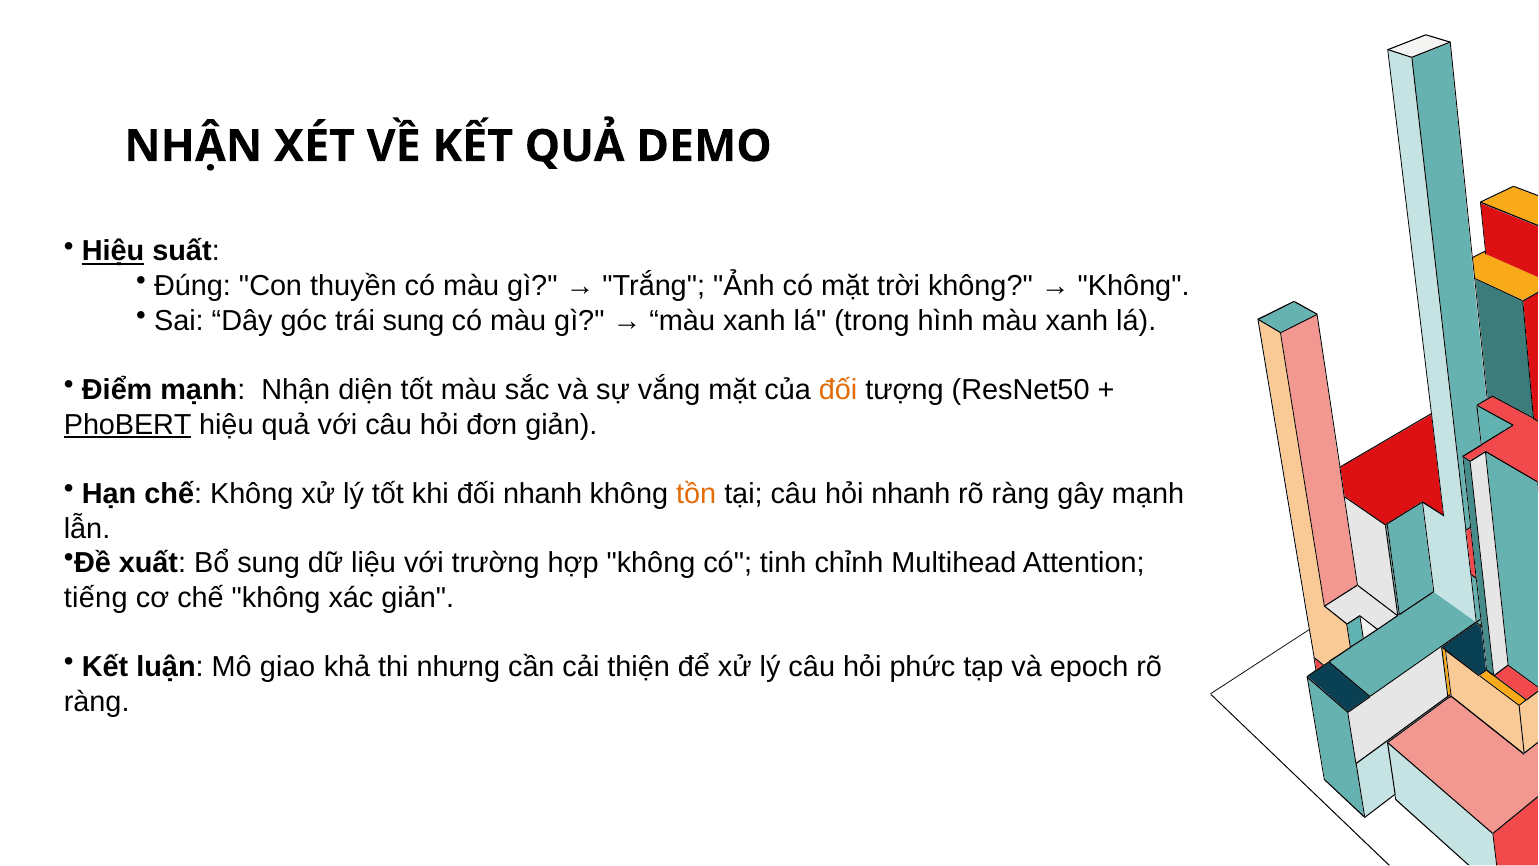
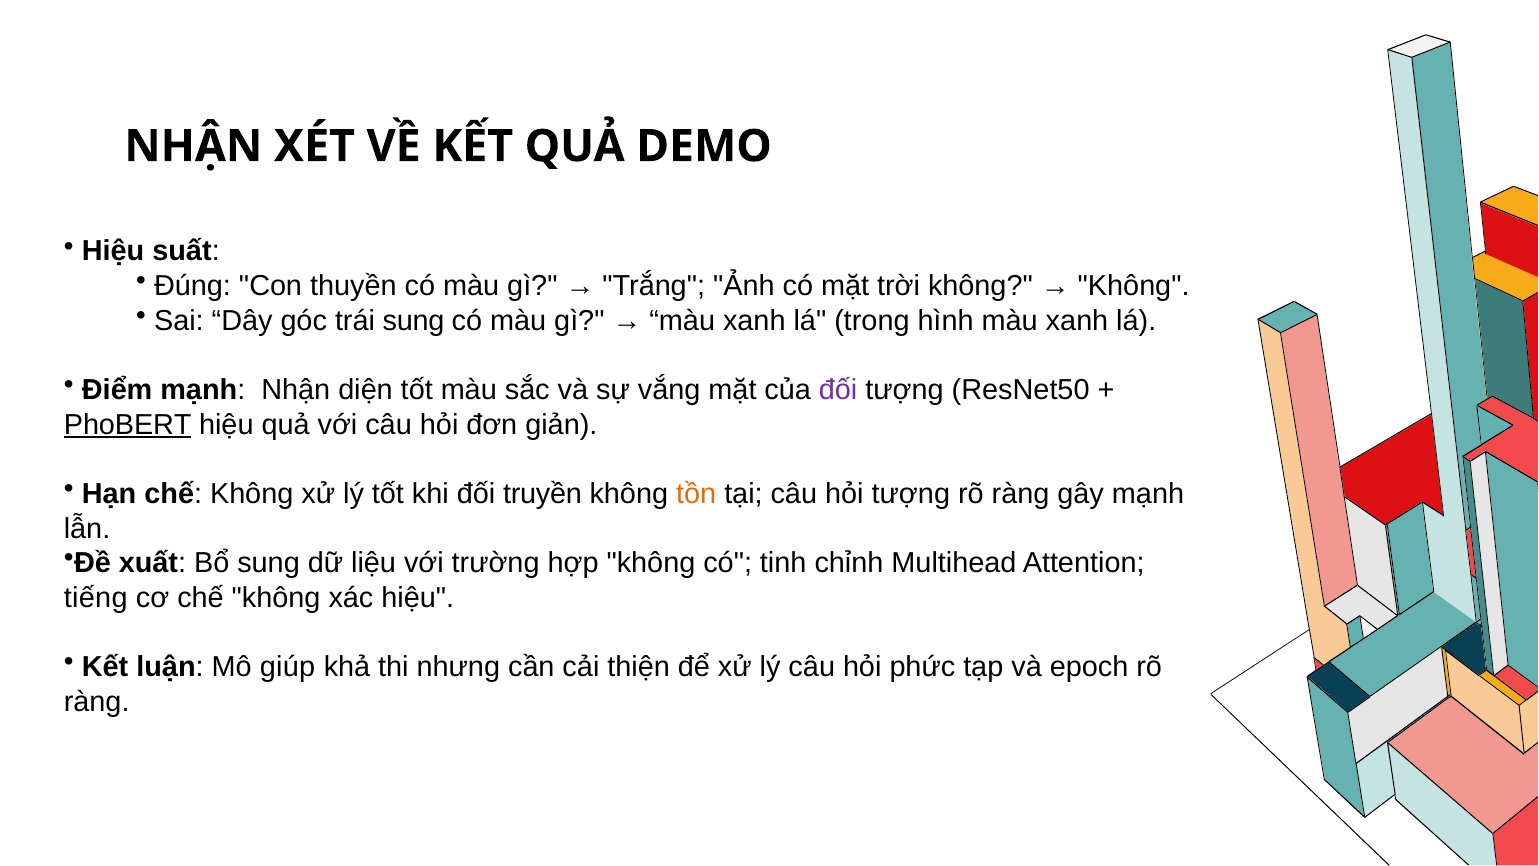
Hiệu underline: present -> none (113, 251)
đối colour: orange -> purple (838, 390)
đối nhanh: nhanh -> truyền (543, 494)
hỏi nhanh: nhanh -> tượng (911, 494)
xác giản: giản -> hiệu (418, 598)
giao: giao -> giúp (287, 667)
